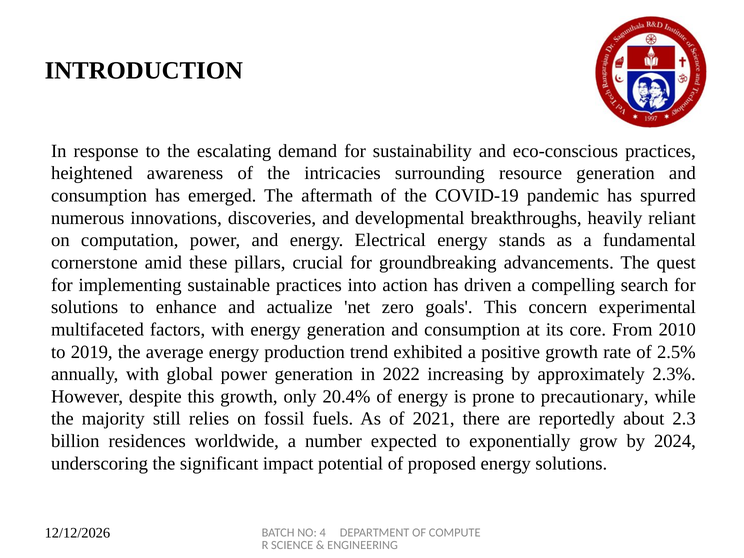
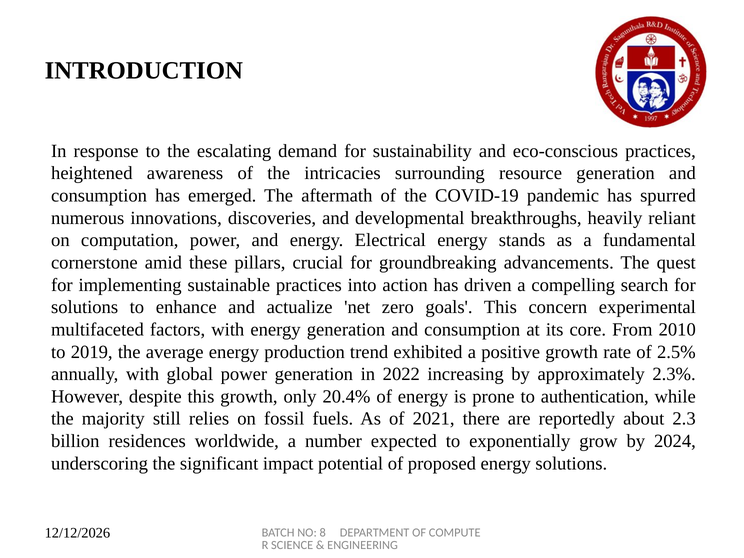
precautionary: precautionary -> authentication (595, 397)
4: 4 -> 8 (323, 533)
